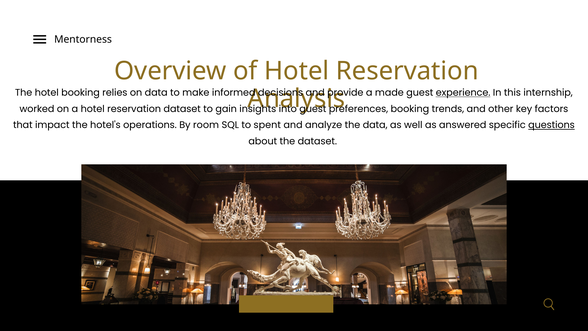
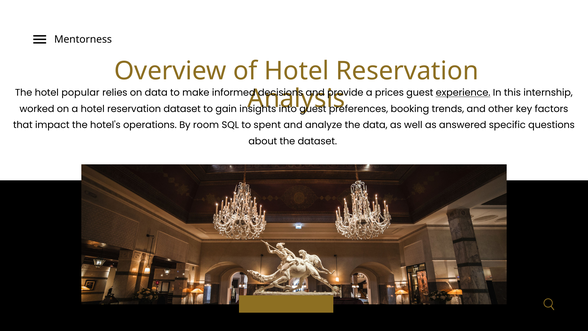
hotel booking: booking -> popular (80, 93)
made: made -> prices (389, 93)
questions underline: present -> none (551, 125)
